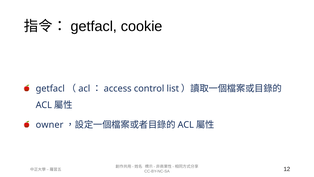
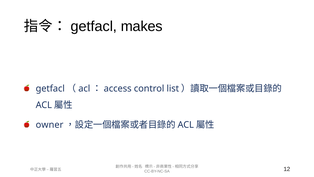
cookie: cookie -> makes (142, 26)
